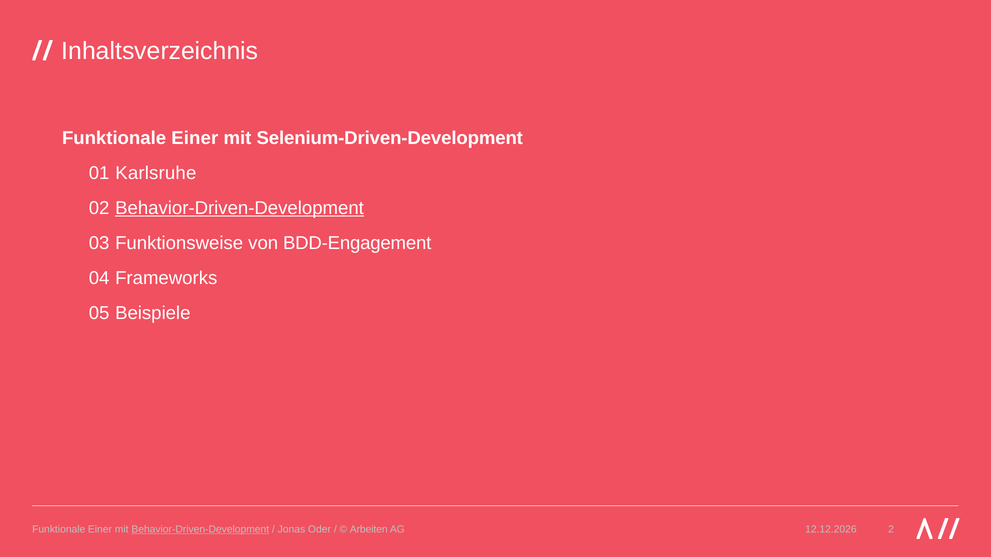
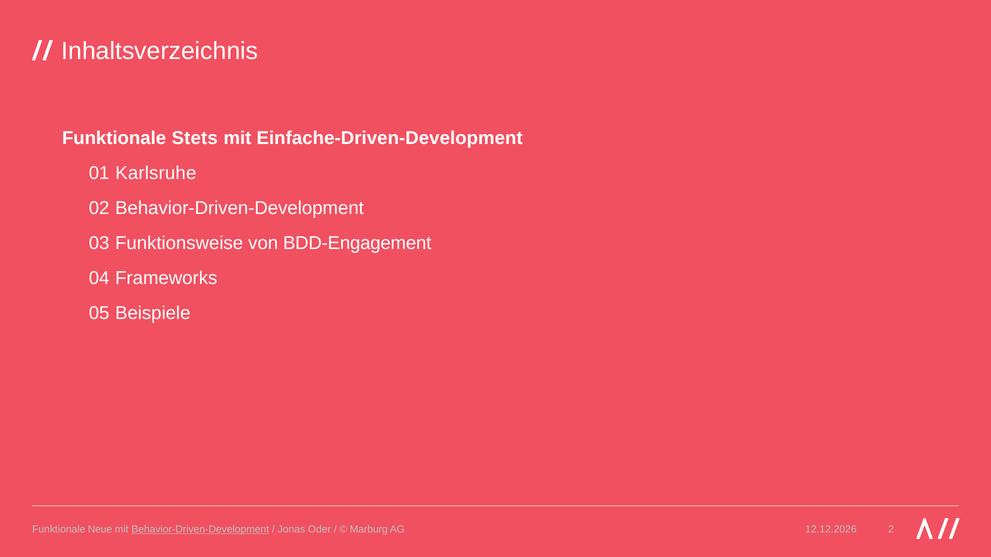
Einer: Einer -> Stets (195, 138)
Selenium-Driven-Development: Selenium-Driven-Development -> Einfache-Driven-Development (390, 138)
Behavior-Driven-Development underline: present -> none (240, 208)
Einer: Einer -> Neue (100, 530)
Arbeiten: Arbeiten -> Marburg (369, 530)
